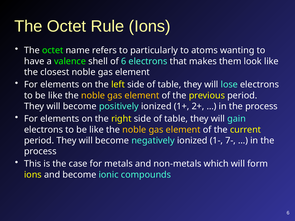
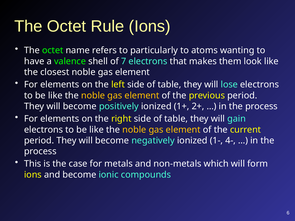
of 6: 6 -> 7 (124, 61)
7-: 7- -> 4- (231, 141)
